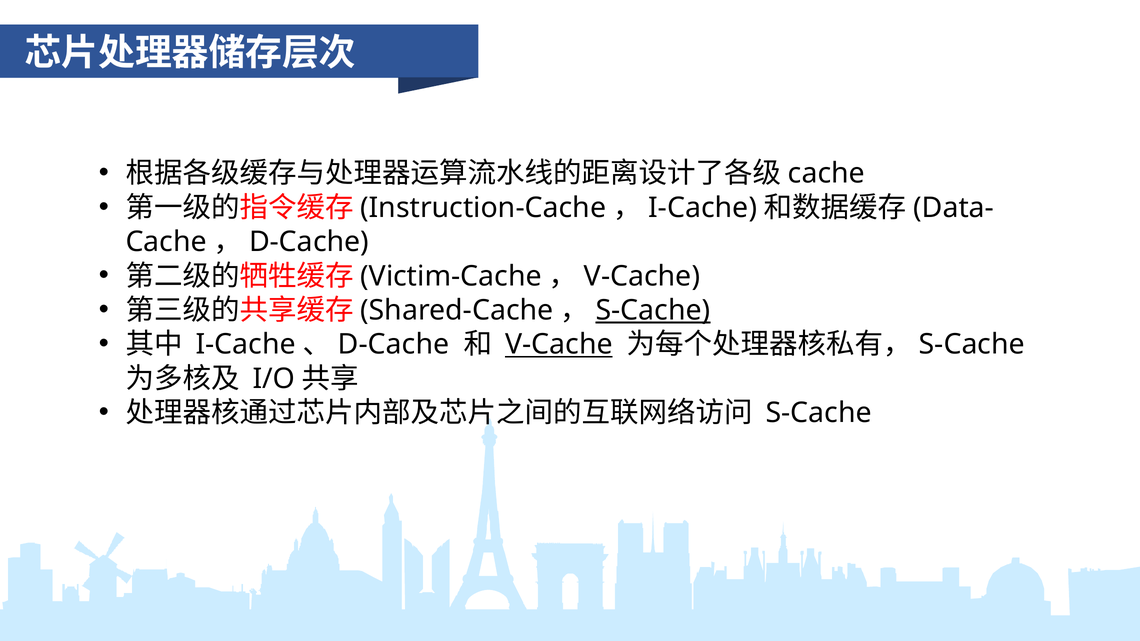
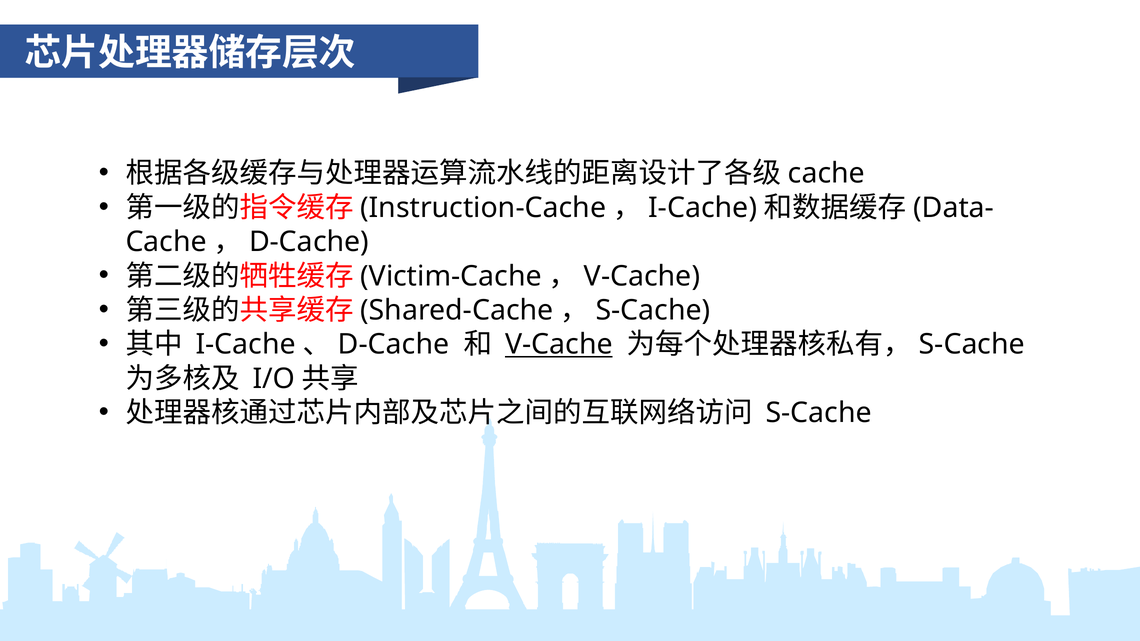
S-Cache underline: present -> none (653, 310)
